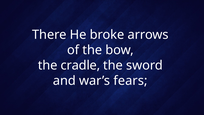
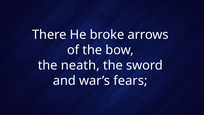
cradle: cradle -> neath (80, 65)
